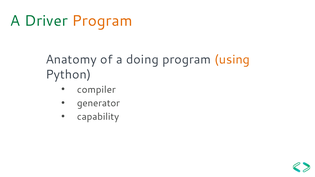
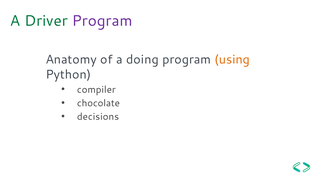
Program colour: orange -> purple (102, 21)
generator: generator -> chocolate (98, 103)
capability: capability -> decisions (98, 117)
